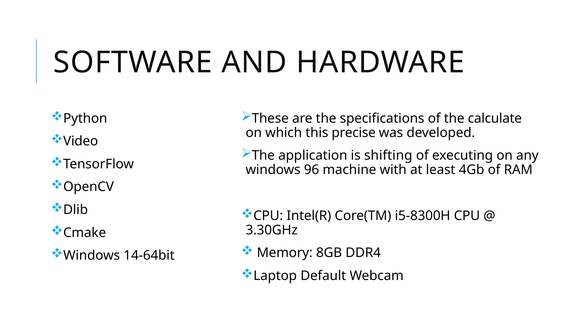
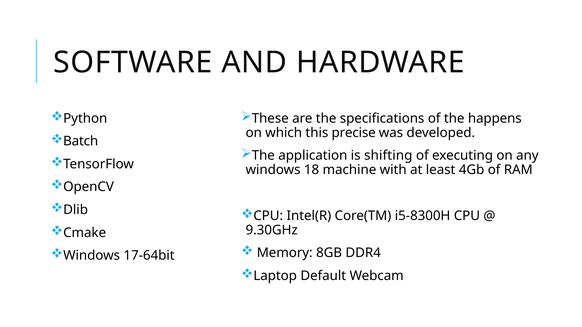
calculate: calculate -> happens (495, 118)
Video: Video -> Batch (81, 141)
96: 96 -> 18 (312, 170)
3.30GHz: 3.30GHz -> 9.30GHz (272, 230)
14-64bit: 14-64bit -> 17-64bit (149, 256)
